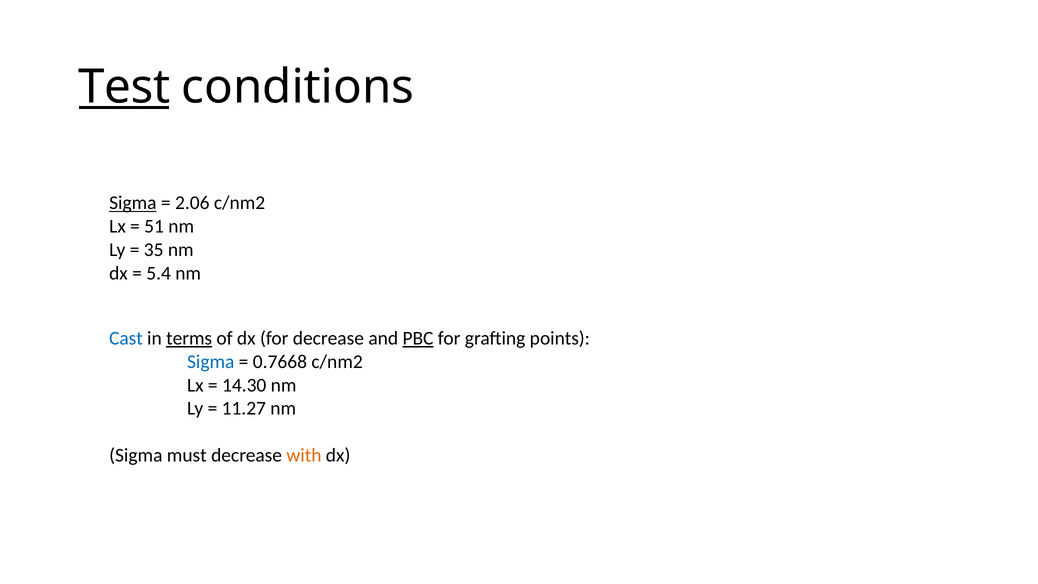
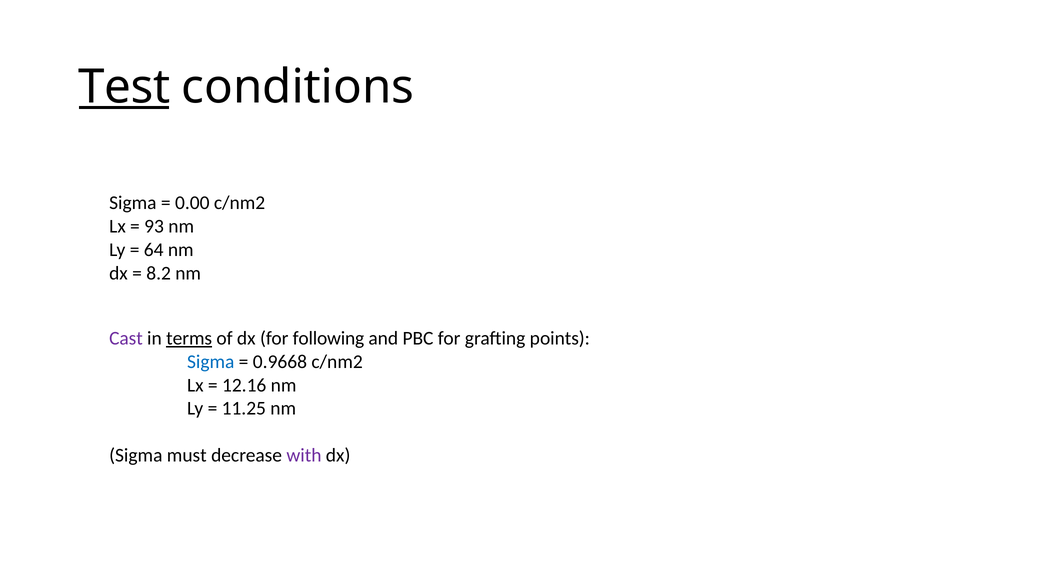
Sigma underline: present -> none (133, 203)
2.06: 2.06 -> 0.00 (192, 203)
51: 51 -> 93 (154, 226)
35: 35 -> 64 (154, 250)
5.4: 5.4 -> 8.2 (159, 273)
Cast colour: blue -> purple (126, 338)
for decrease: decrease -> following (328, 338)
PBC underline: present -> none (418, 338)
0.7668: 0.7668 -> 0.9668 (280, 362)
14.30: 14.30 -> 12.16 (244, 385)
11.27: 11.27 -> 11.25 (244, 408)
with colour: orange -> purple (304, 455)
